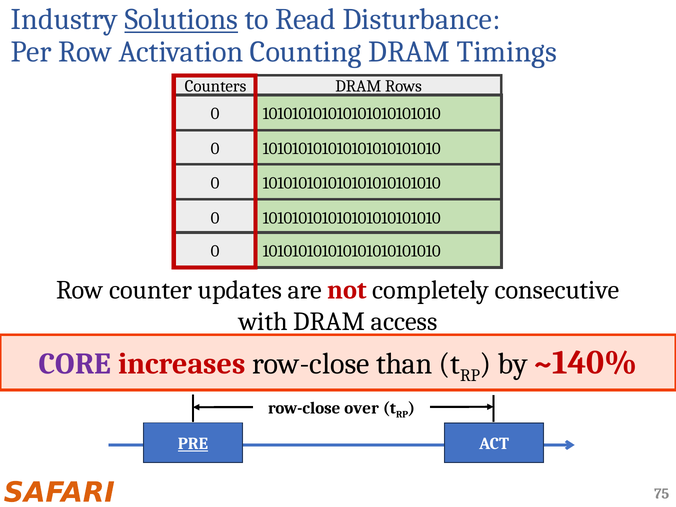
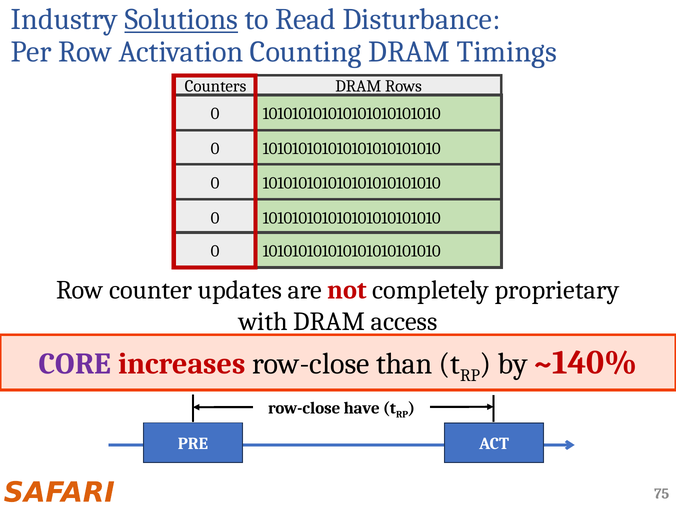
consecutive: consecutive -> proprietary (557, 290)
over: over -> have (362, 408)
PRE underline: present -> none (193, 444)
